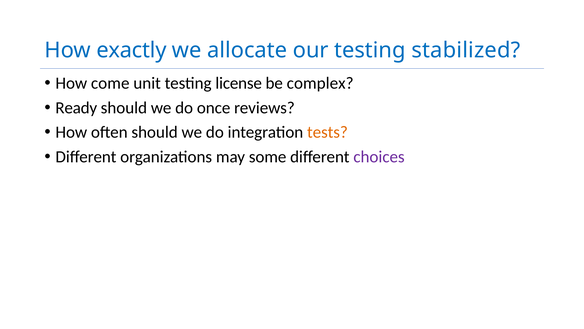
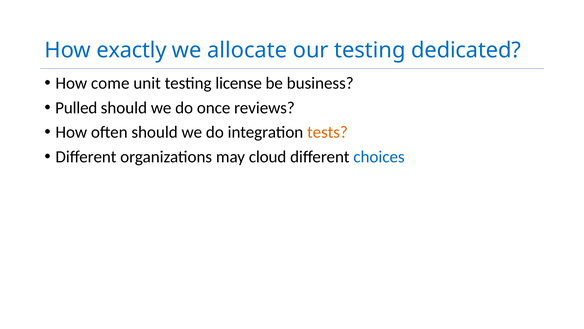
stabilized: stabilized -> dedicated (466, 50)
complex: complex -> business (320, 83)
Ready: Ready -> Pulled (76, 108)
some: some -> cloud (268, 157)
choices colour: purple -> blue (379, 157)
